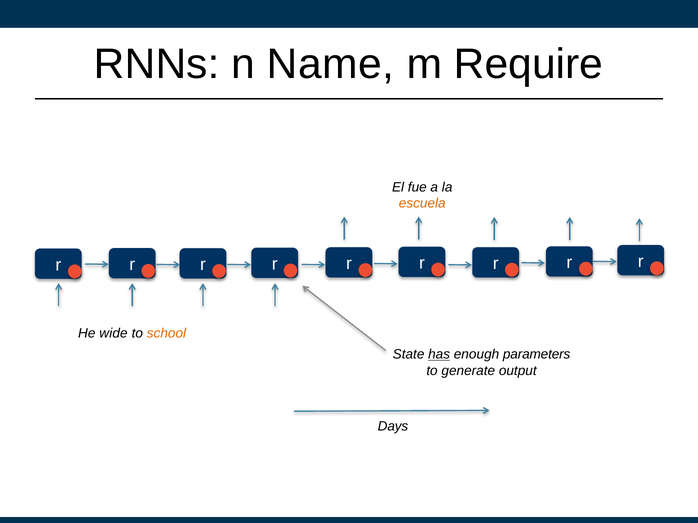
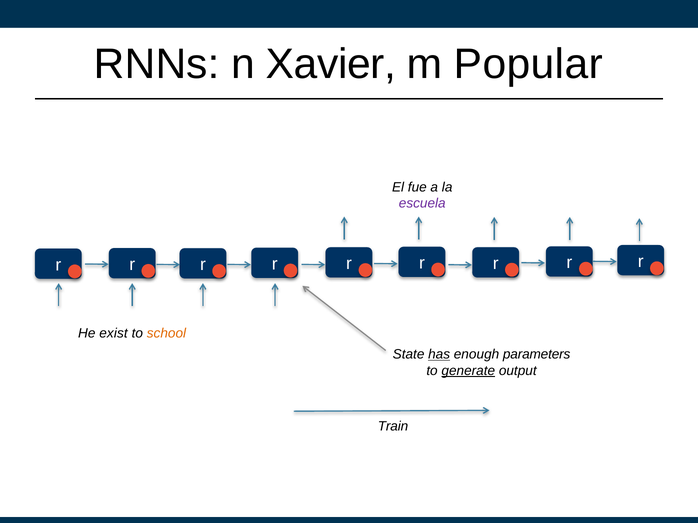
Name: Name -> Xavier (331, 64)
Require: Require -> Popular (528, 64)
escuela colour: orange -> purple (422, 204)
wide: wide -> exist (113, 333)
generate underline: none -> present (468, 371)
Days: Days -> Train (393, 426)
